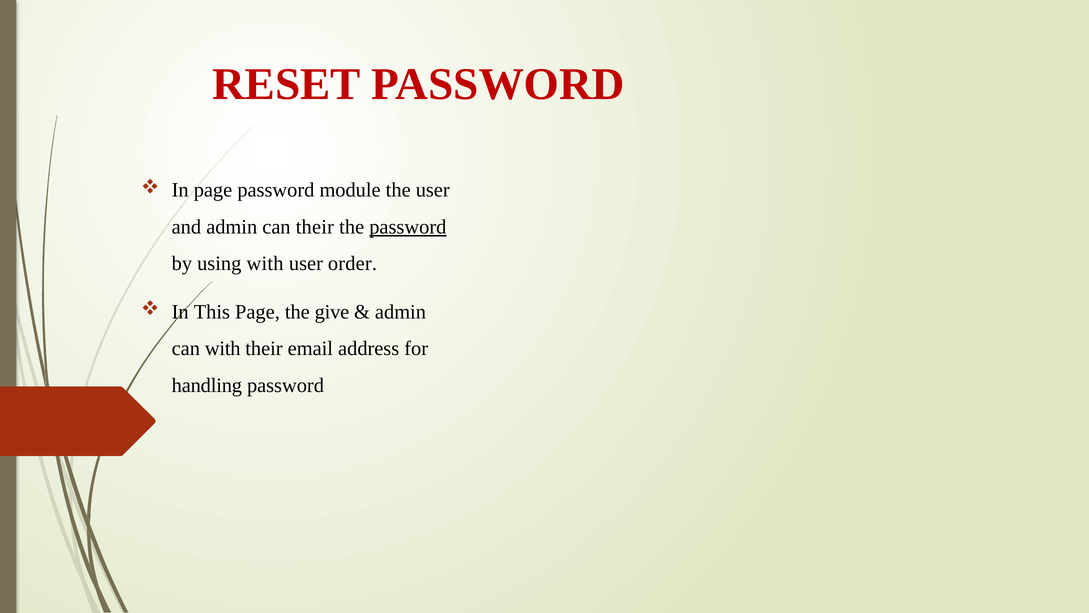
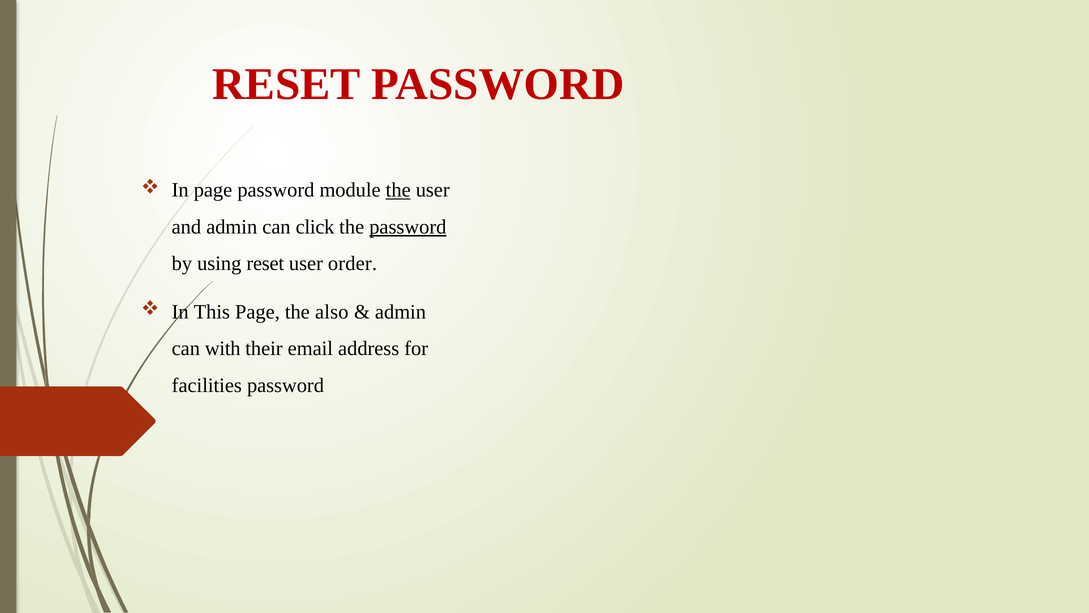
the underline: none -> present (398, 190)
can their: their -> click (315, 227)
using with: with -> reset (265, 264)
give: give -> also (332, 312)
handling: handling -> facilities (207, 385)
